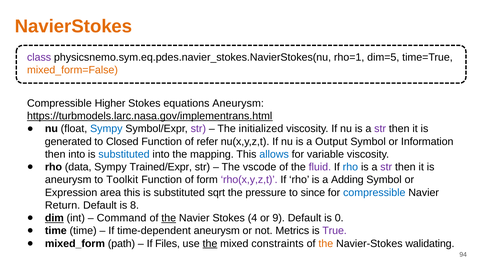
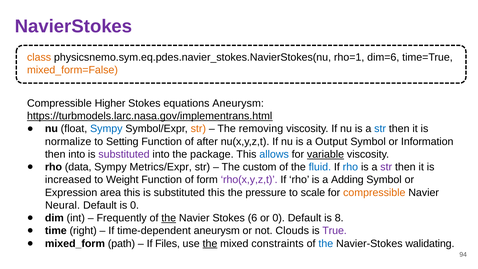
NavierStokes colour: orange -> purple (74, 26)
class colour: purple -> orange (39, 57)
dim=5: dim=5 -> dim=6 (383, 57)
str colour: purple -> orange (198, 129)
initialized: initialized -> removing (261, 129)
str colour: purple -> blue (380, 129)
generated: generated -> normalize (68, 141)
Closed: Closed -> Setting (122, 141)
refer: refer -> after (207, 141)
substituted colour: blue -> purple (124, 154)
mapping: mapping -> package (212, 154)
variable underline: none -> present (326, 154)
Trained/Expr: Trained/Expr -> Metrics/Expr (161, 167)
vscode: vscode -> custom (260, 167)
fluid colour: purple -> blue (320, 167)
aneurysm: aneurysm -> increased (68, 180)
Toolkit: Toolkit -> Weight (122, 180)
substituted sqrt: sqrt -> this (216, 192)
since: since -> scale (313, 192)
compressible colour: blue -> orange (374, 192)
Return: Return -> Neural (63, 205)
is 8: 8 -> 0 (135, 205)
dim underline: present -> none (54, 218)
Command: Command -> Frequently (122, 218)
4: 4 -> 6 (252, 218)
or 9: 9 -> 0 (279, 218)
0: 0 -> 8 (339, 218)
time time: time -> right (83, 231)
Metrics: Metrics -> Clouds (292, 231)
the colour: orange -> blue (326, 243)
